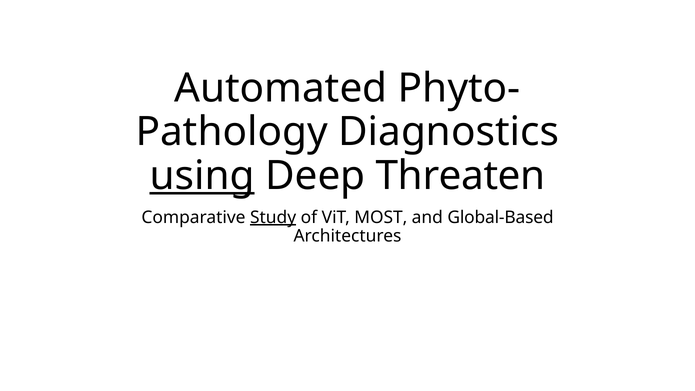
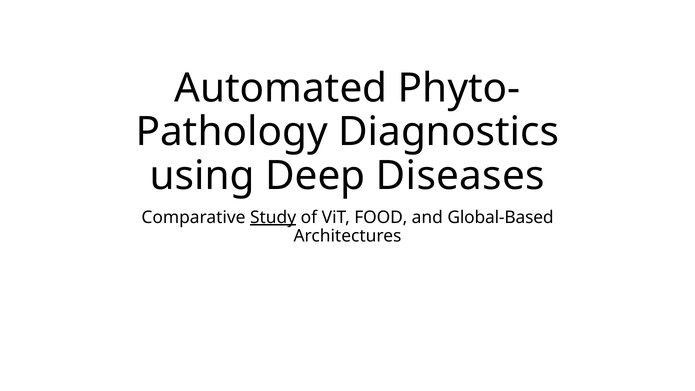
using underline: present -> none (202, 176)
Threaten: Threaten -> Diseases (460, 176)
MOST: MOST -> FOOD (381, 217)
